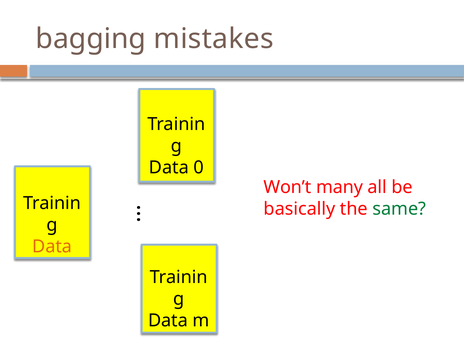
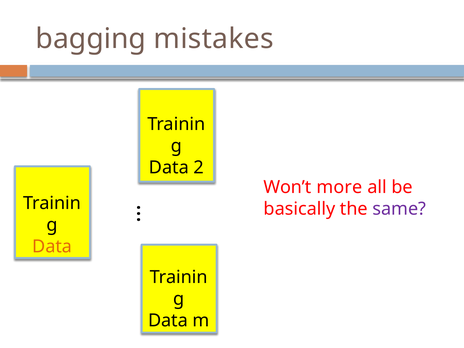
0: 0 -> 2 (199, 168)
many: many -> more (339, 187)
same colour: green -> purple (399, 209)
